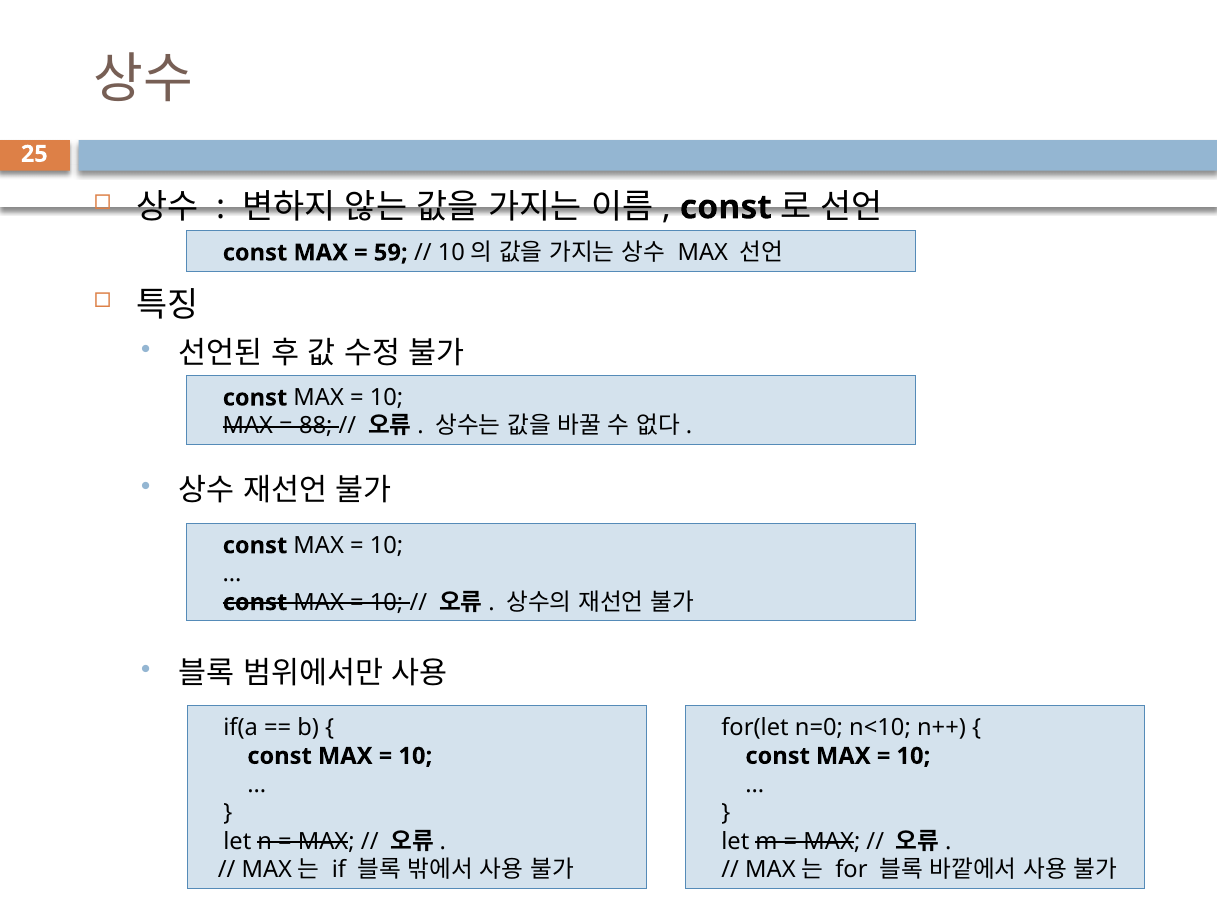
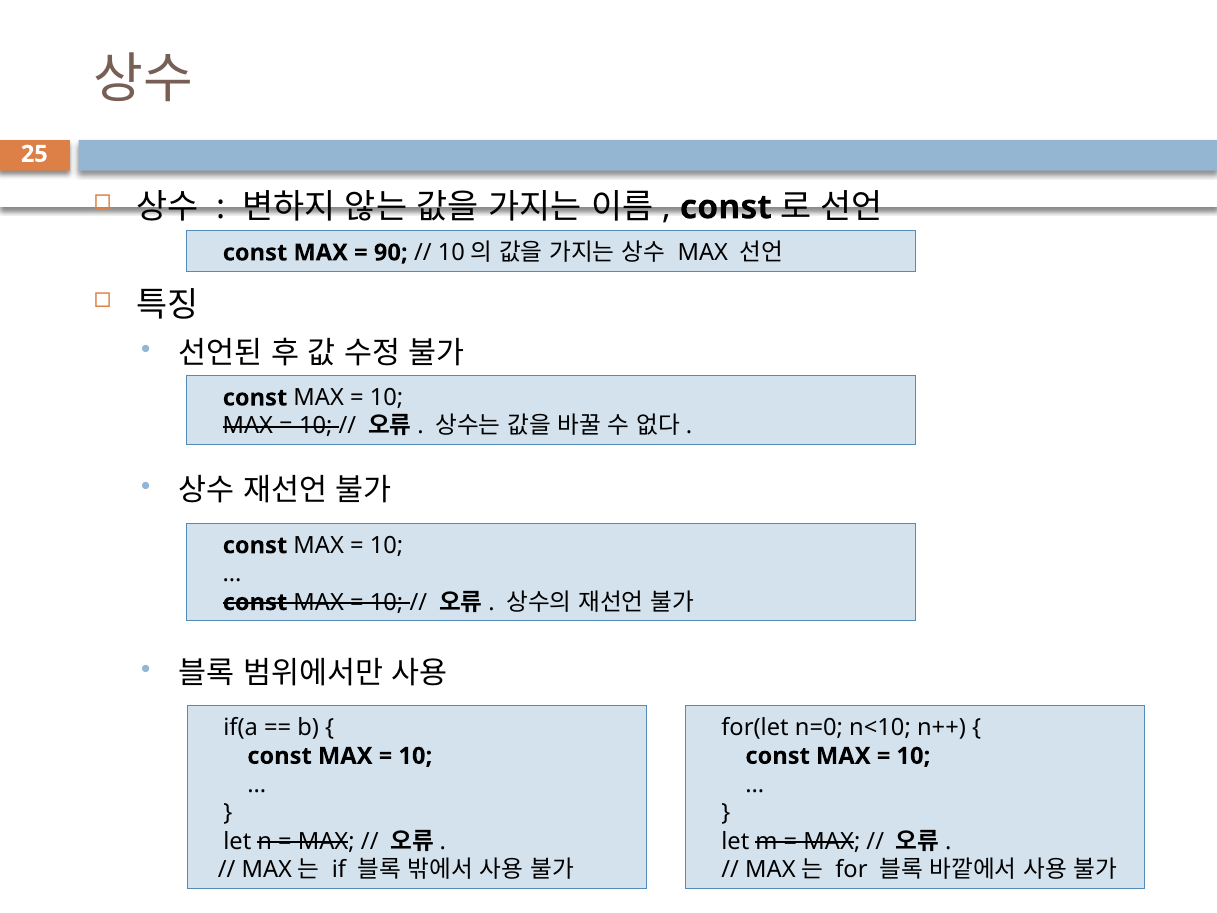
59: 59 -> 90 (391, 253)
88: 88 -> 10 (316, 426)
